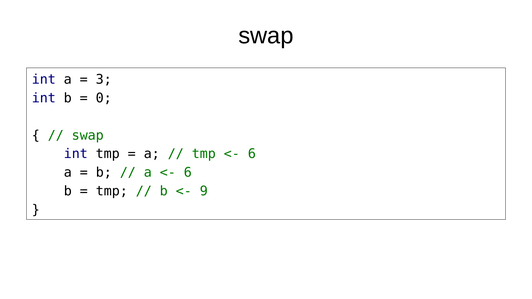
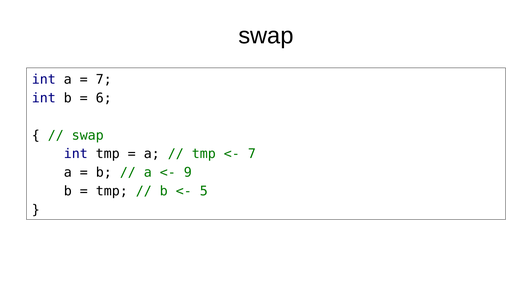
3: 3 -> 7 (104, 80)
0: 0 -> 6 (104, 98)
6: 6 -> 7 (252, 154)
6: 6 -> 9 (188, 173)
9: 9 -> 5 (204, 191)
